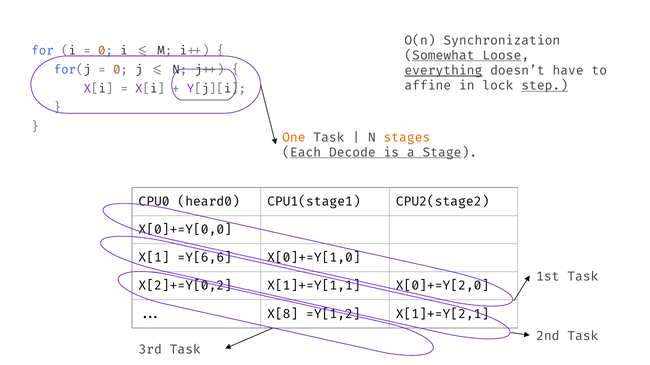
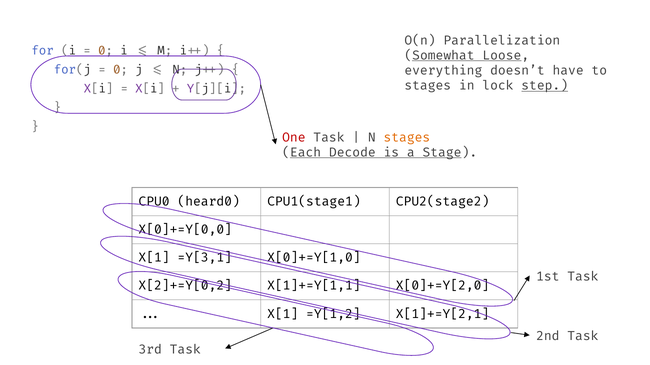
Synchronization: Synchronization -> Parallelization (502, 40)
everything underline: present -> none (443, 71)
affine: affine -> stages (428, 86)
One colour: orange -> red (294, 138)
X[1]+=Y[6,6: X[1]+=Y[6,6 -> X[1]+=Y[3,1 (185, 258)
X[8]+=Y[1,2: X[8]+=Y[1,2 -> X[1]+=Y[1,2 (314, 314)
